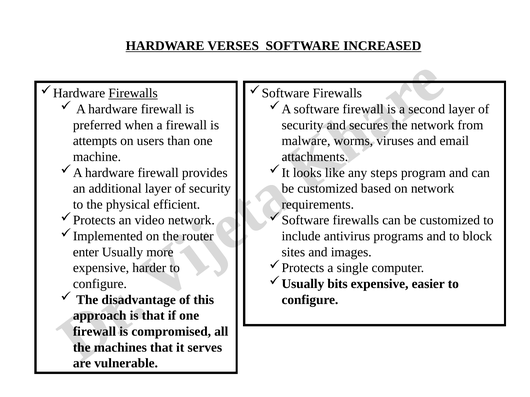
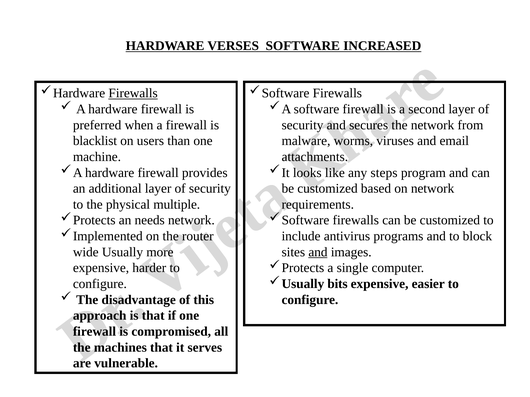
attempts: attempts -> blacklist (95, 141)
efficient: efficient -> multiple (177, 205)
video: video -> needs (150, 221)
enter: enter -> wide (86, 252)
and underline: none -> present (318, 252)
